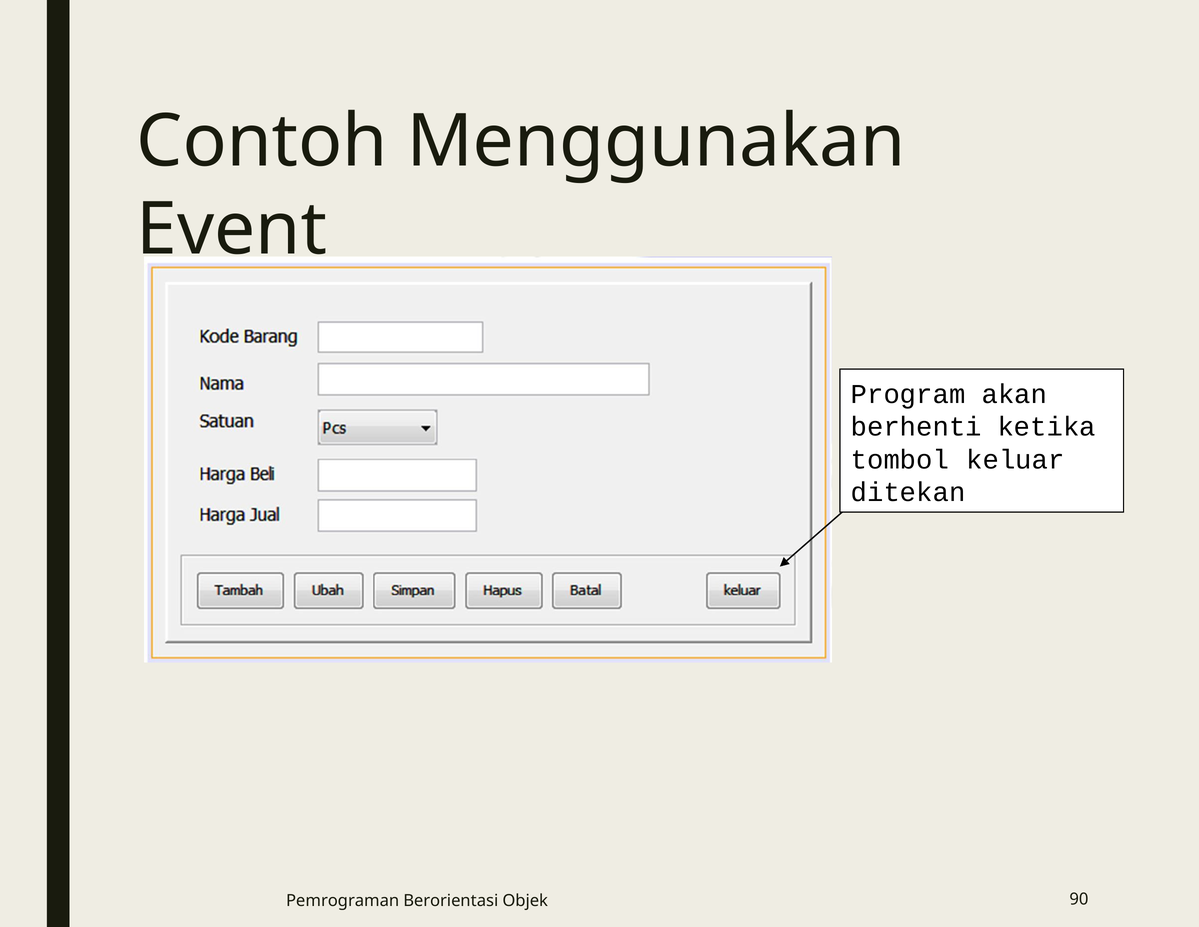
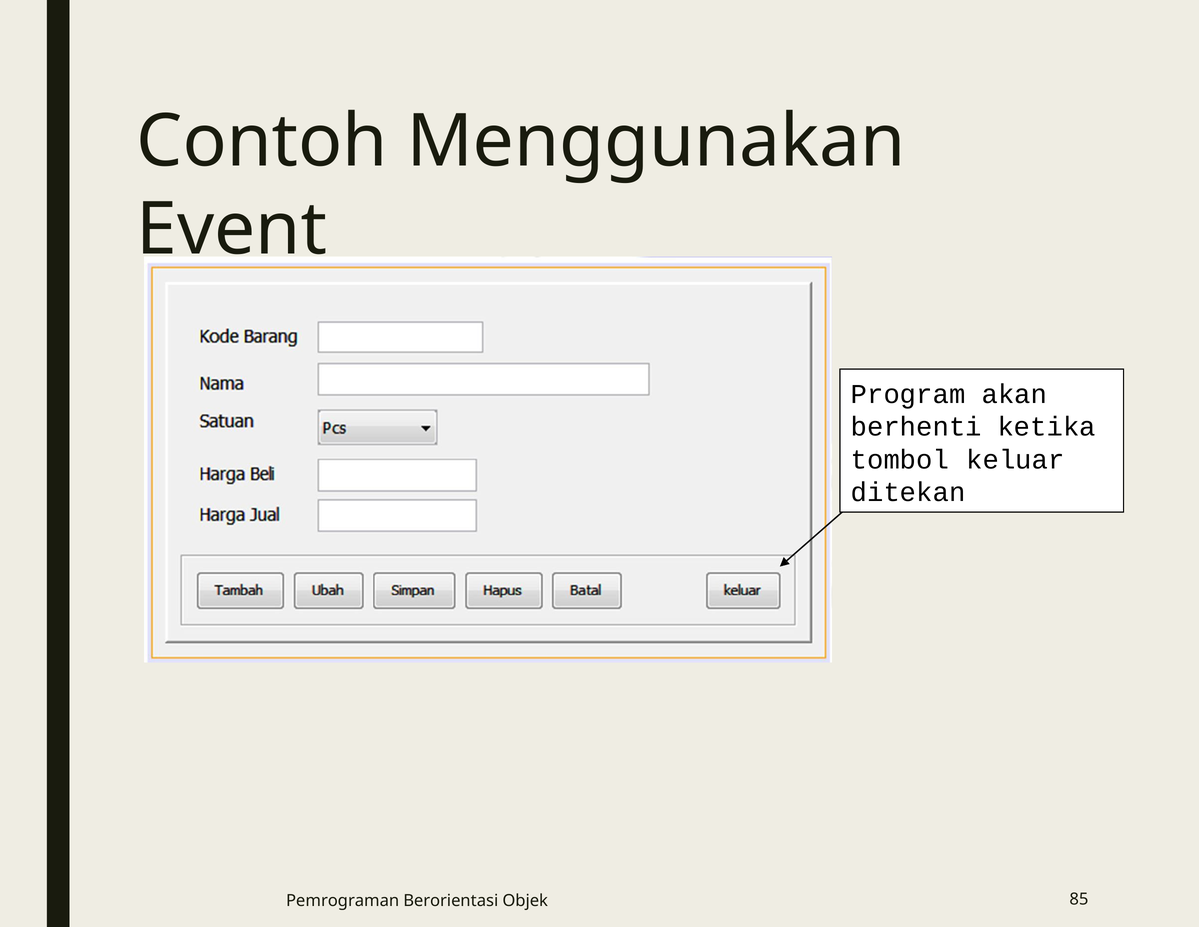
90: 90 -> 85 (1079, 899)
